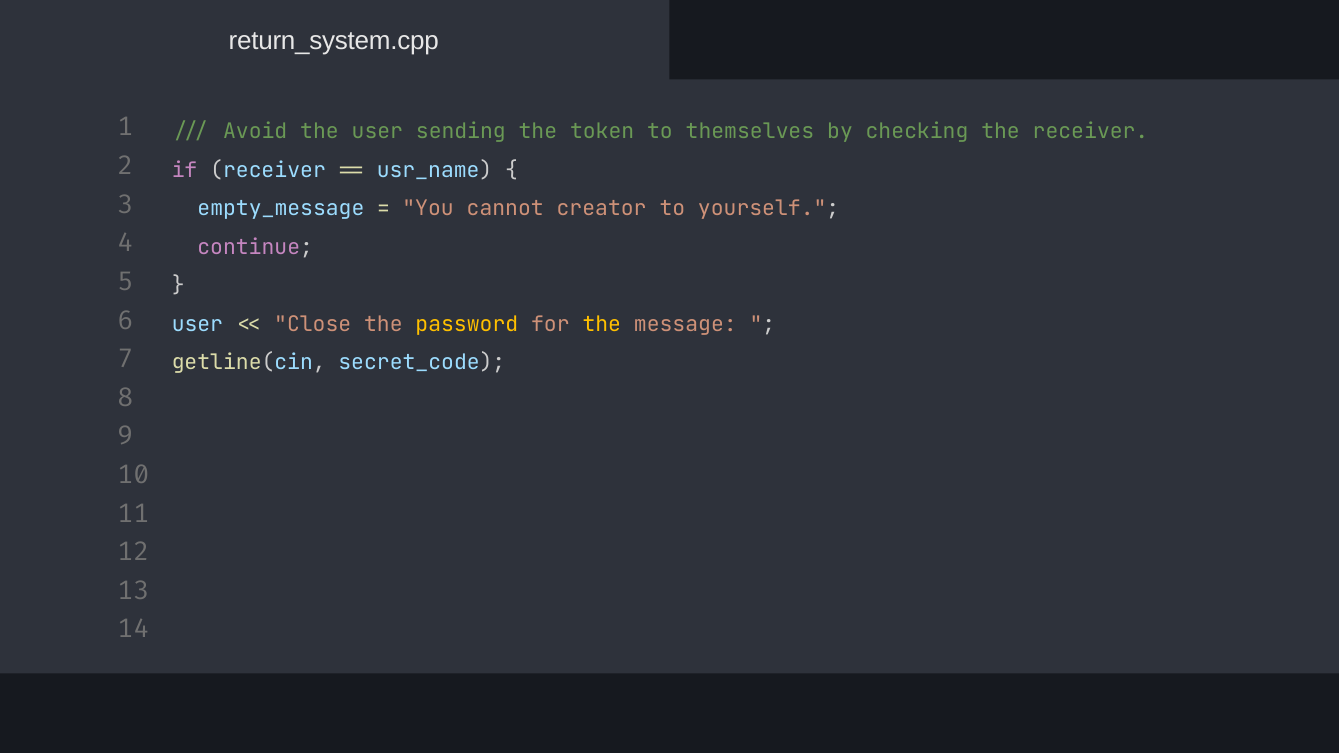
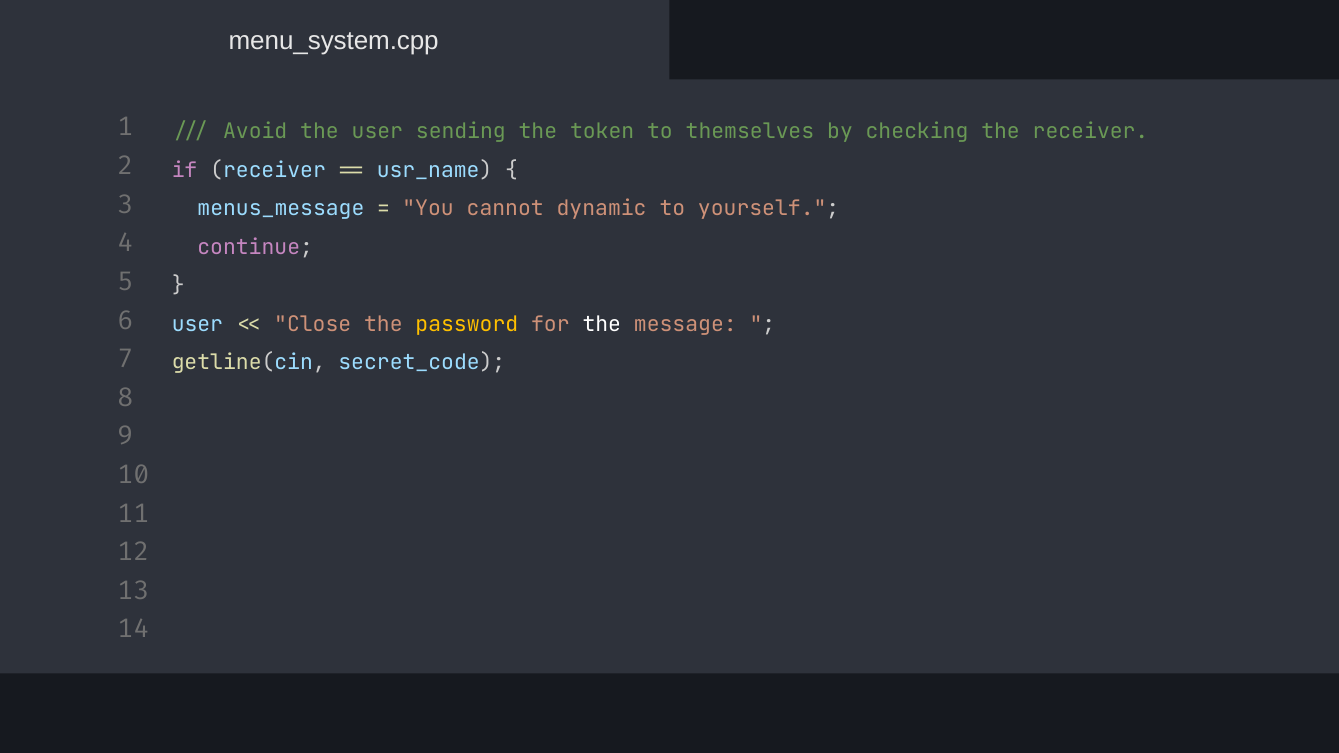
return_system.cpp: return_system.cpp -> menu_system.cpp (334, 41)
empty_message: empty_message -> menus_message (281, 209)
creator: creator -> dynamic (602, 209)
the colour: yellow -> white (602, 324)
